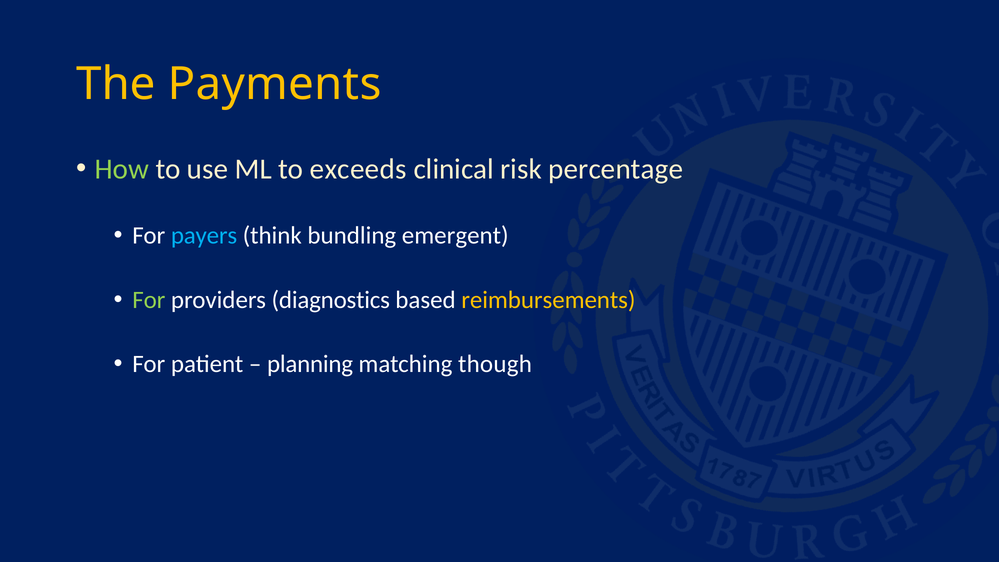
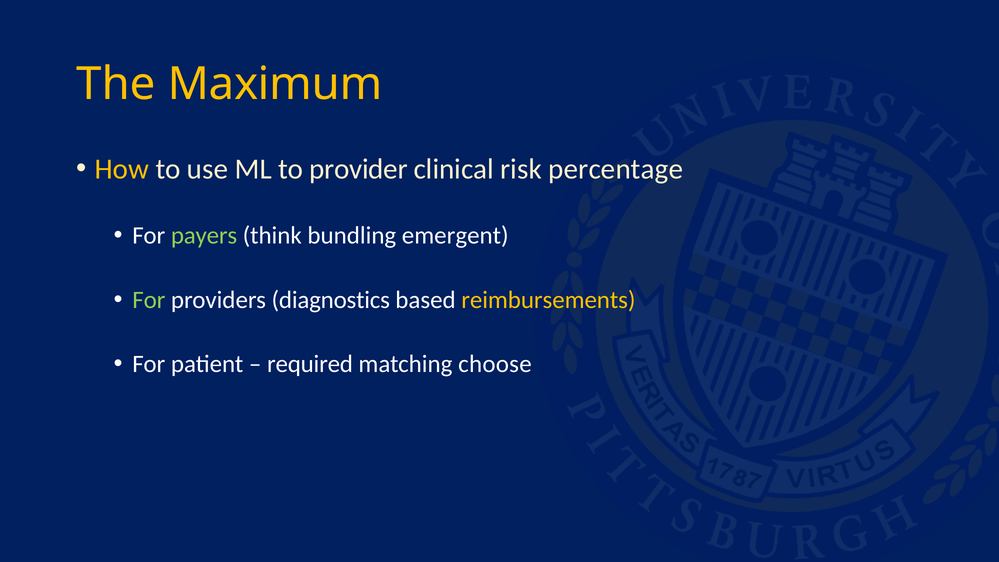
Payments: Payments -> Maximum (275, 84)
How colour: light green -> yellow (122, 169)
exceeds: exceeds -> provider (358, 169)
payers colour: light blue -> light green (204, 235)
planning: planning -> required (310, 364)
though: though -> choose (495, 364)
